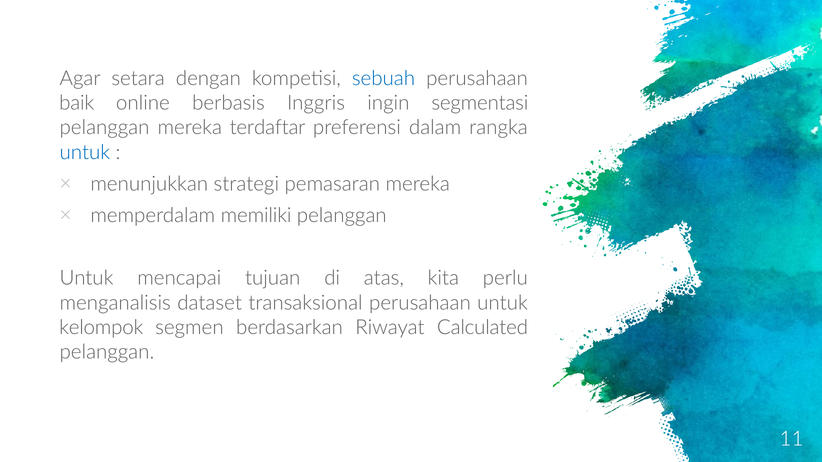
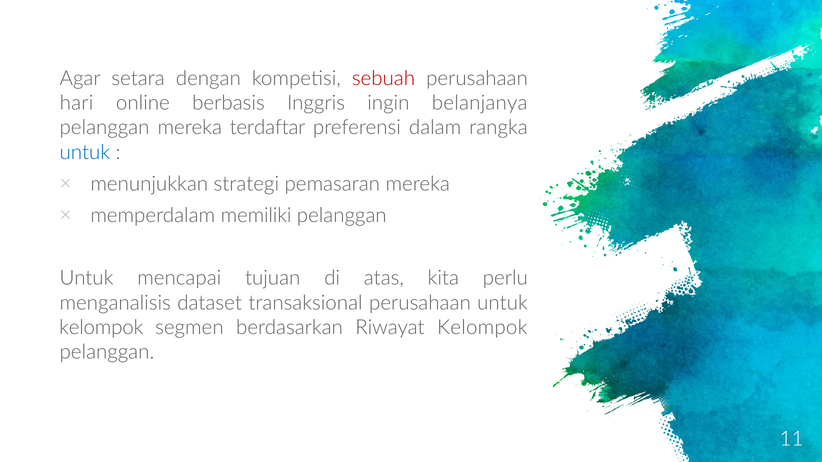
sebuah colour: blue -> red (383, 78)
baik: baik -> hari (77, 103)
segmentasi: segmentasi -> belanjanya (480, 103)
Riwayat Calculated: Calculated -> Kelompok (482, 328)
